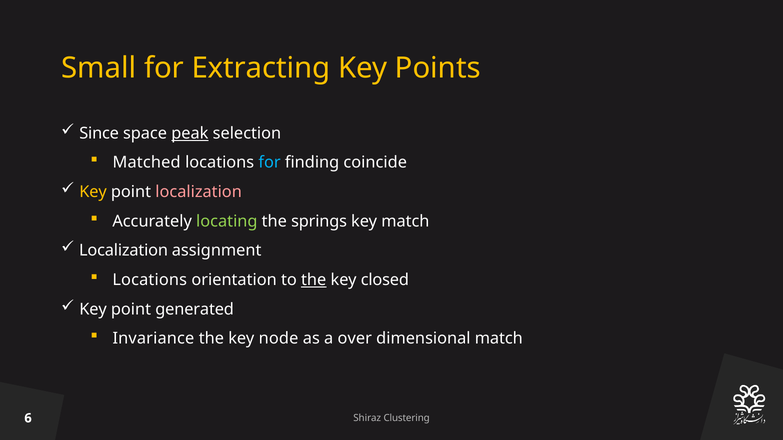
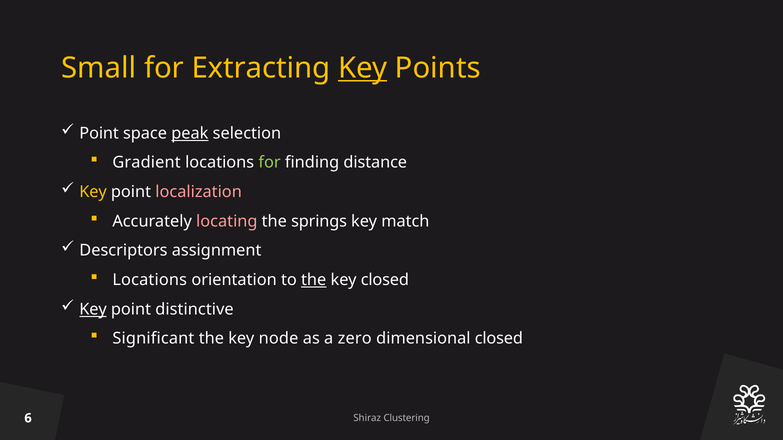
Key underline: none -> present (363, 68)
Since: Since -> Point (99, 133)
Matched: Matched -> Gradient (147, 163)
for colour: light blue -> light green (270, 163)
coincide: coincide -> distance (375, 163)
locating colour: light green -> pink (227, 221)
Localization: Localization -> Descriptors (123, 251)
Key underline: none -> present (93, 310)
generated: generated -> distinctive (195, 310)
Invariance: Invariance -> Significant (153, 339)
over: over -> zero (355, 339)
dimensional match: match -> closed (499, 339)
